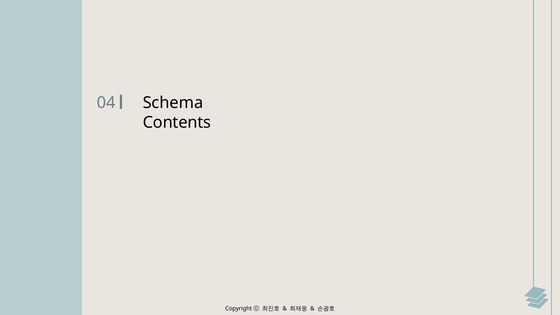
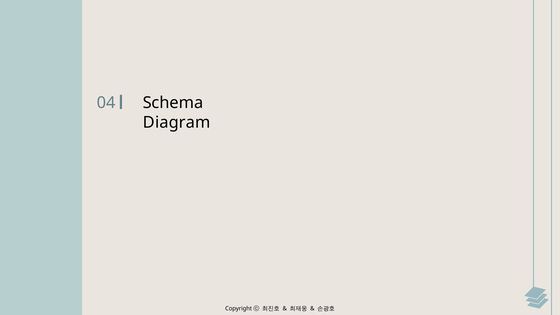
Contents: Contents -> Diagram (177, 122)
